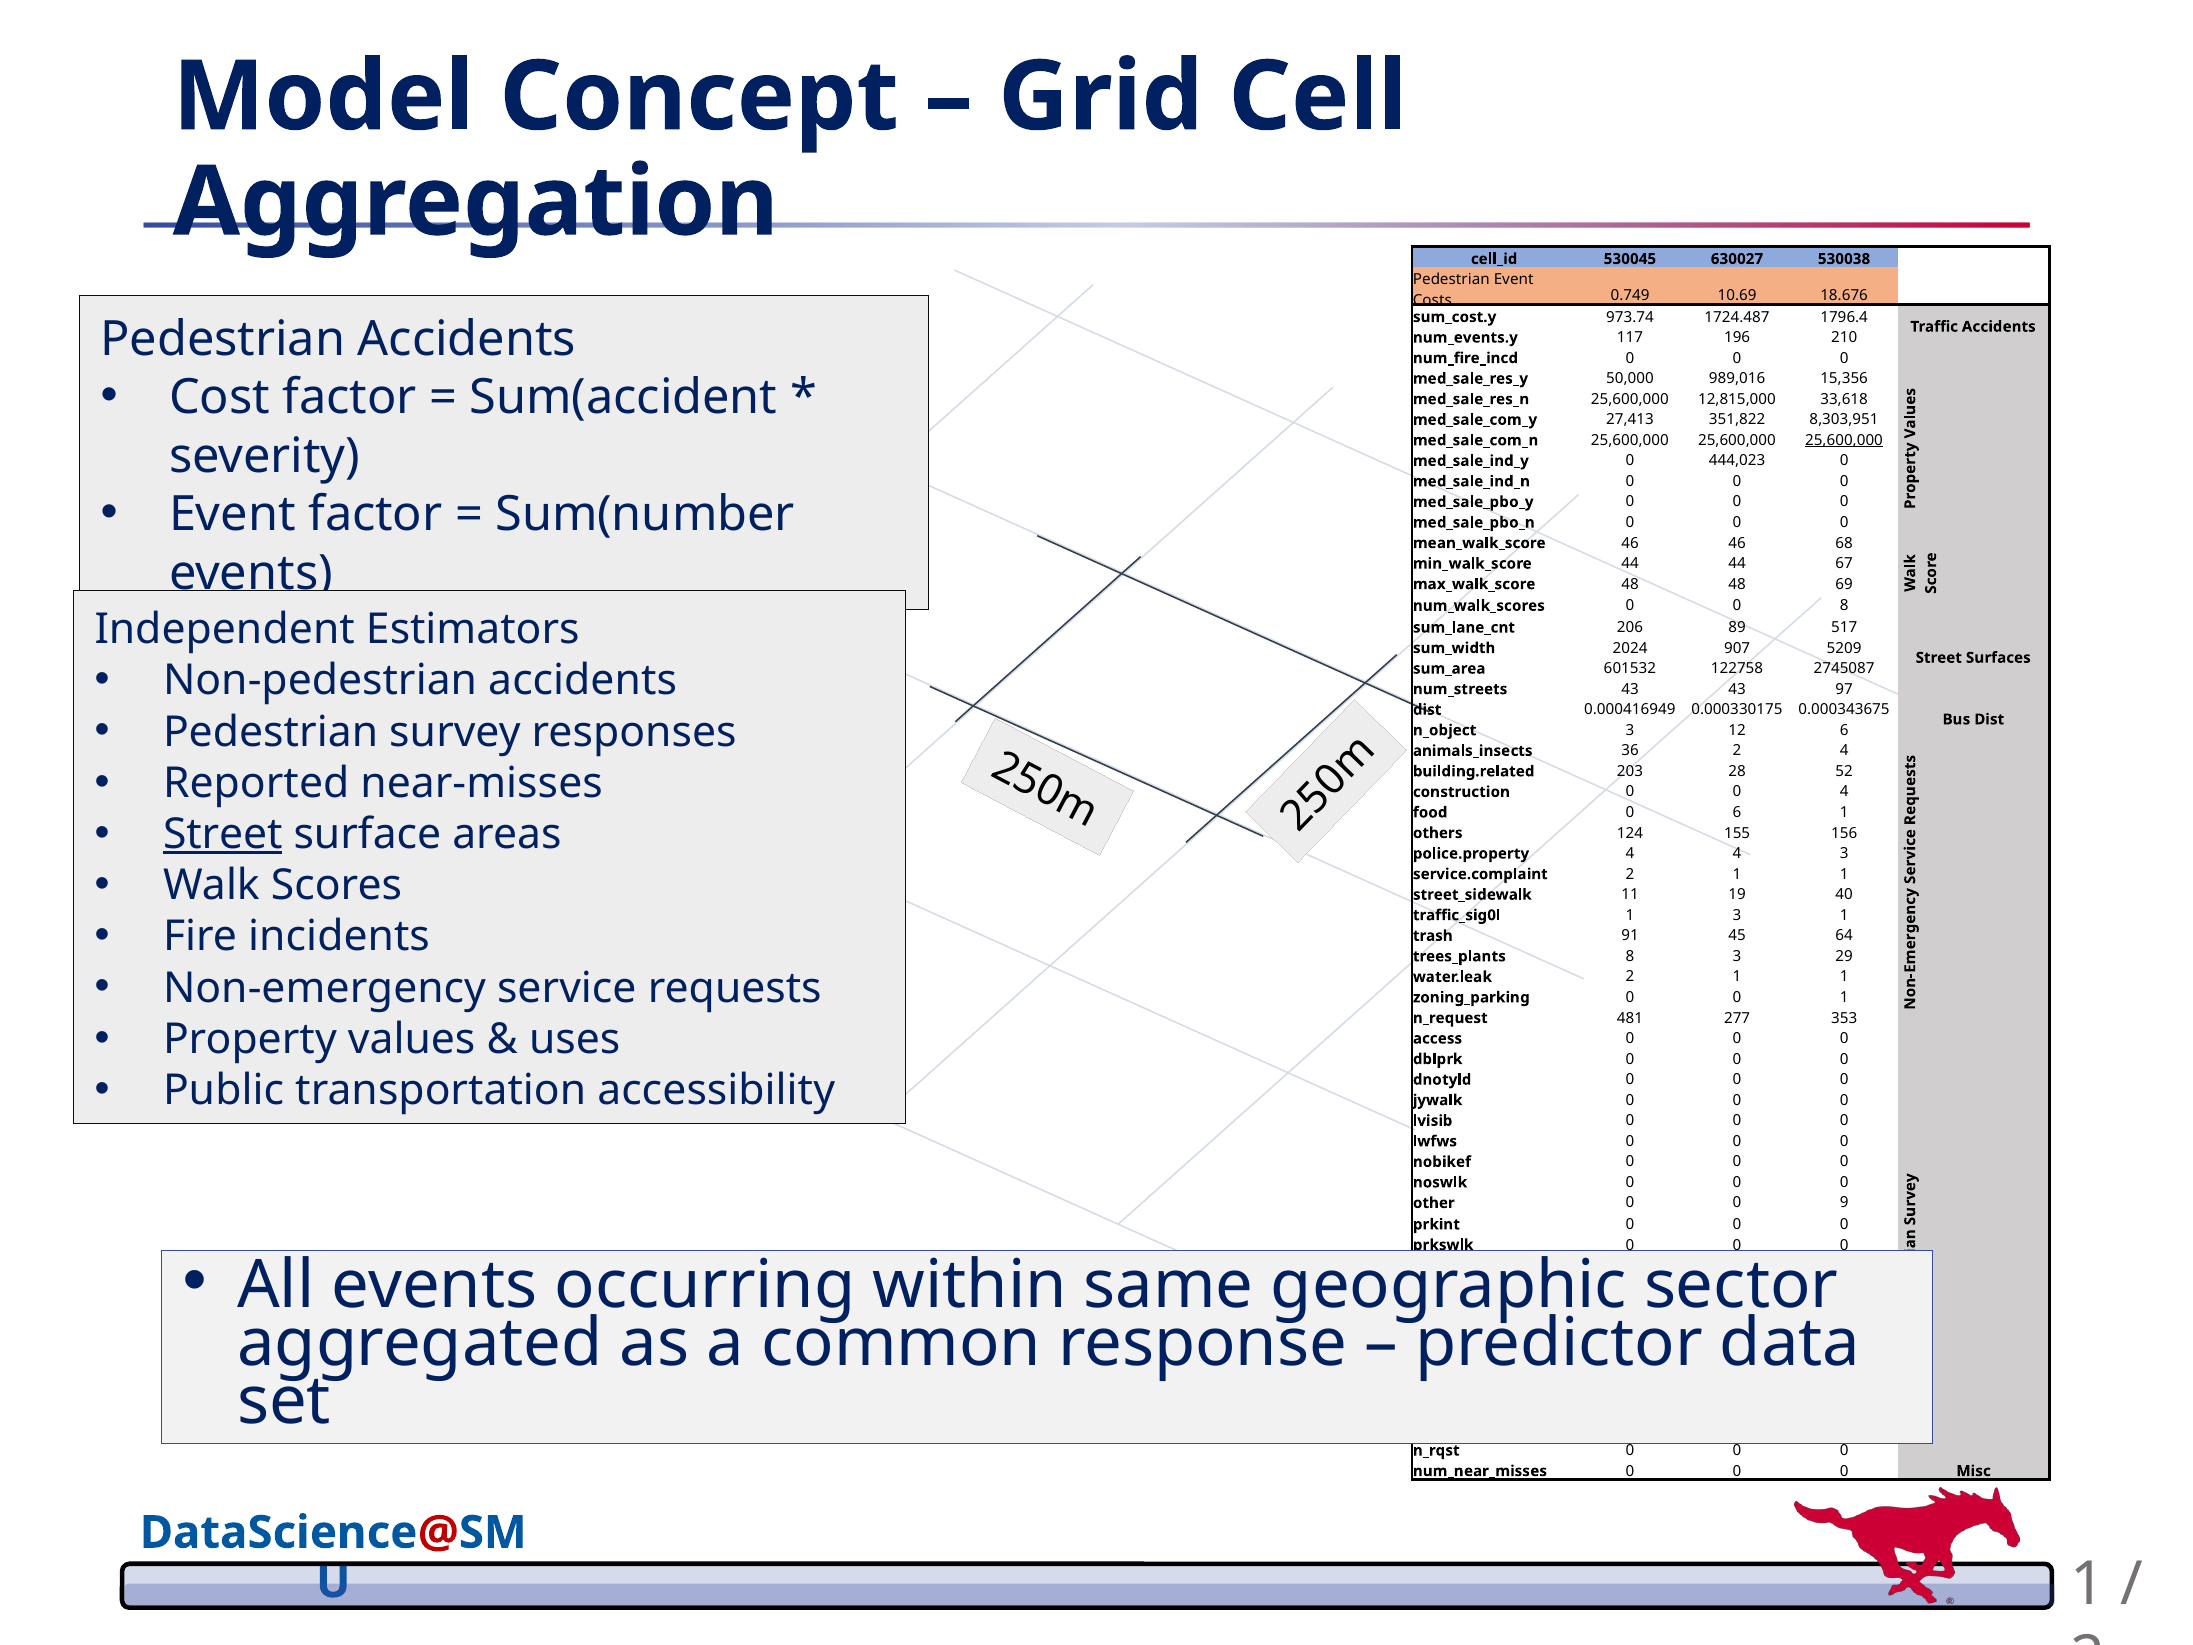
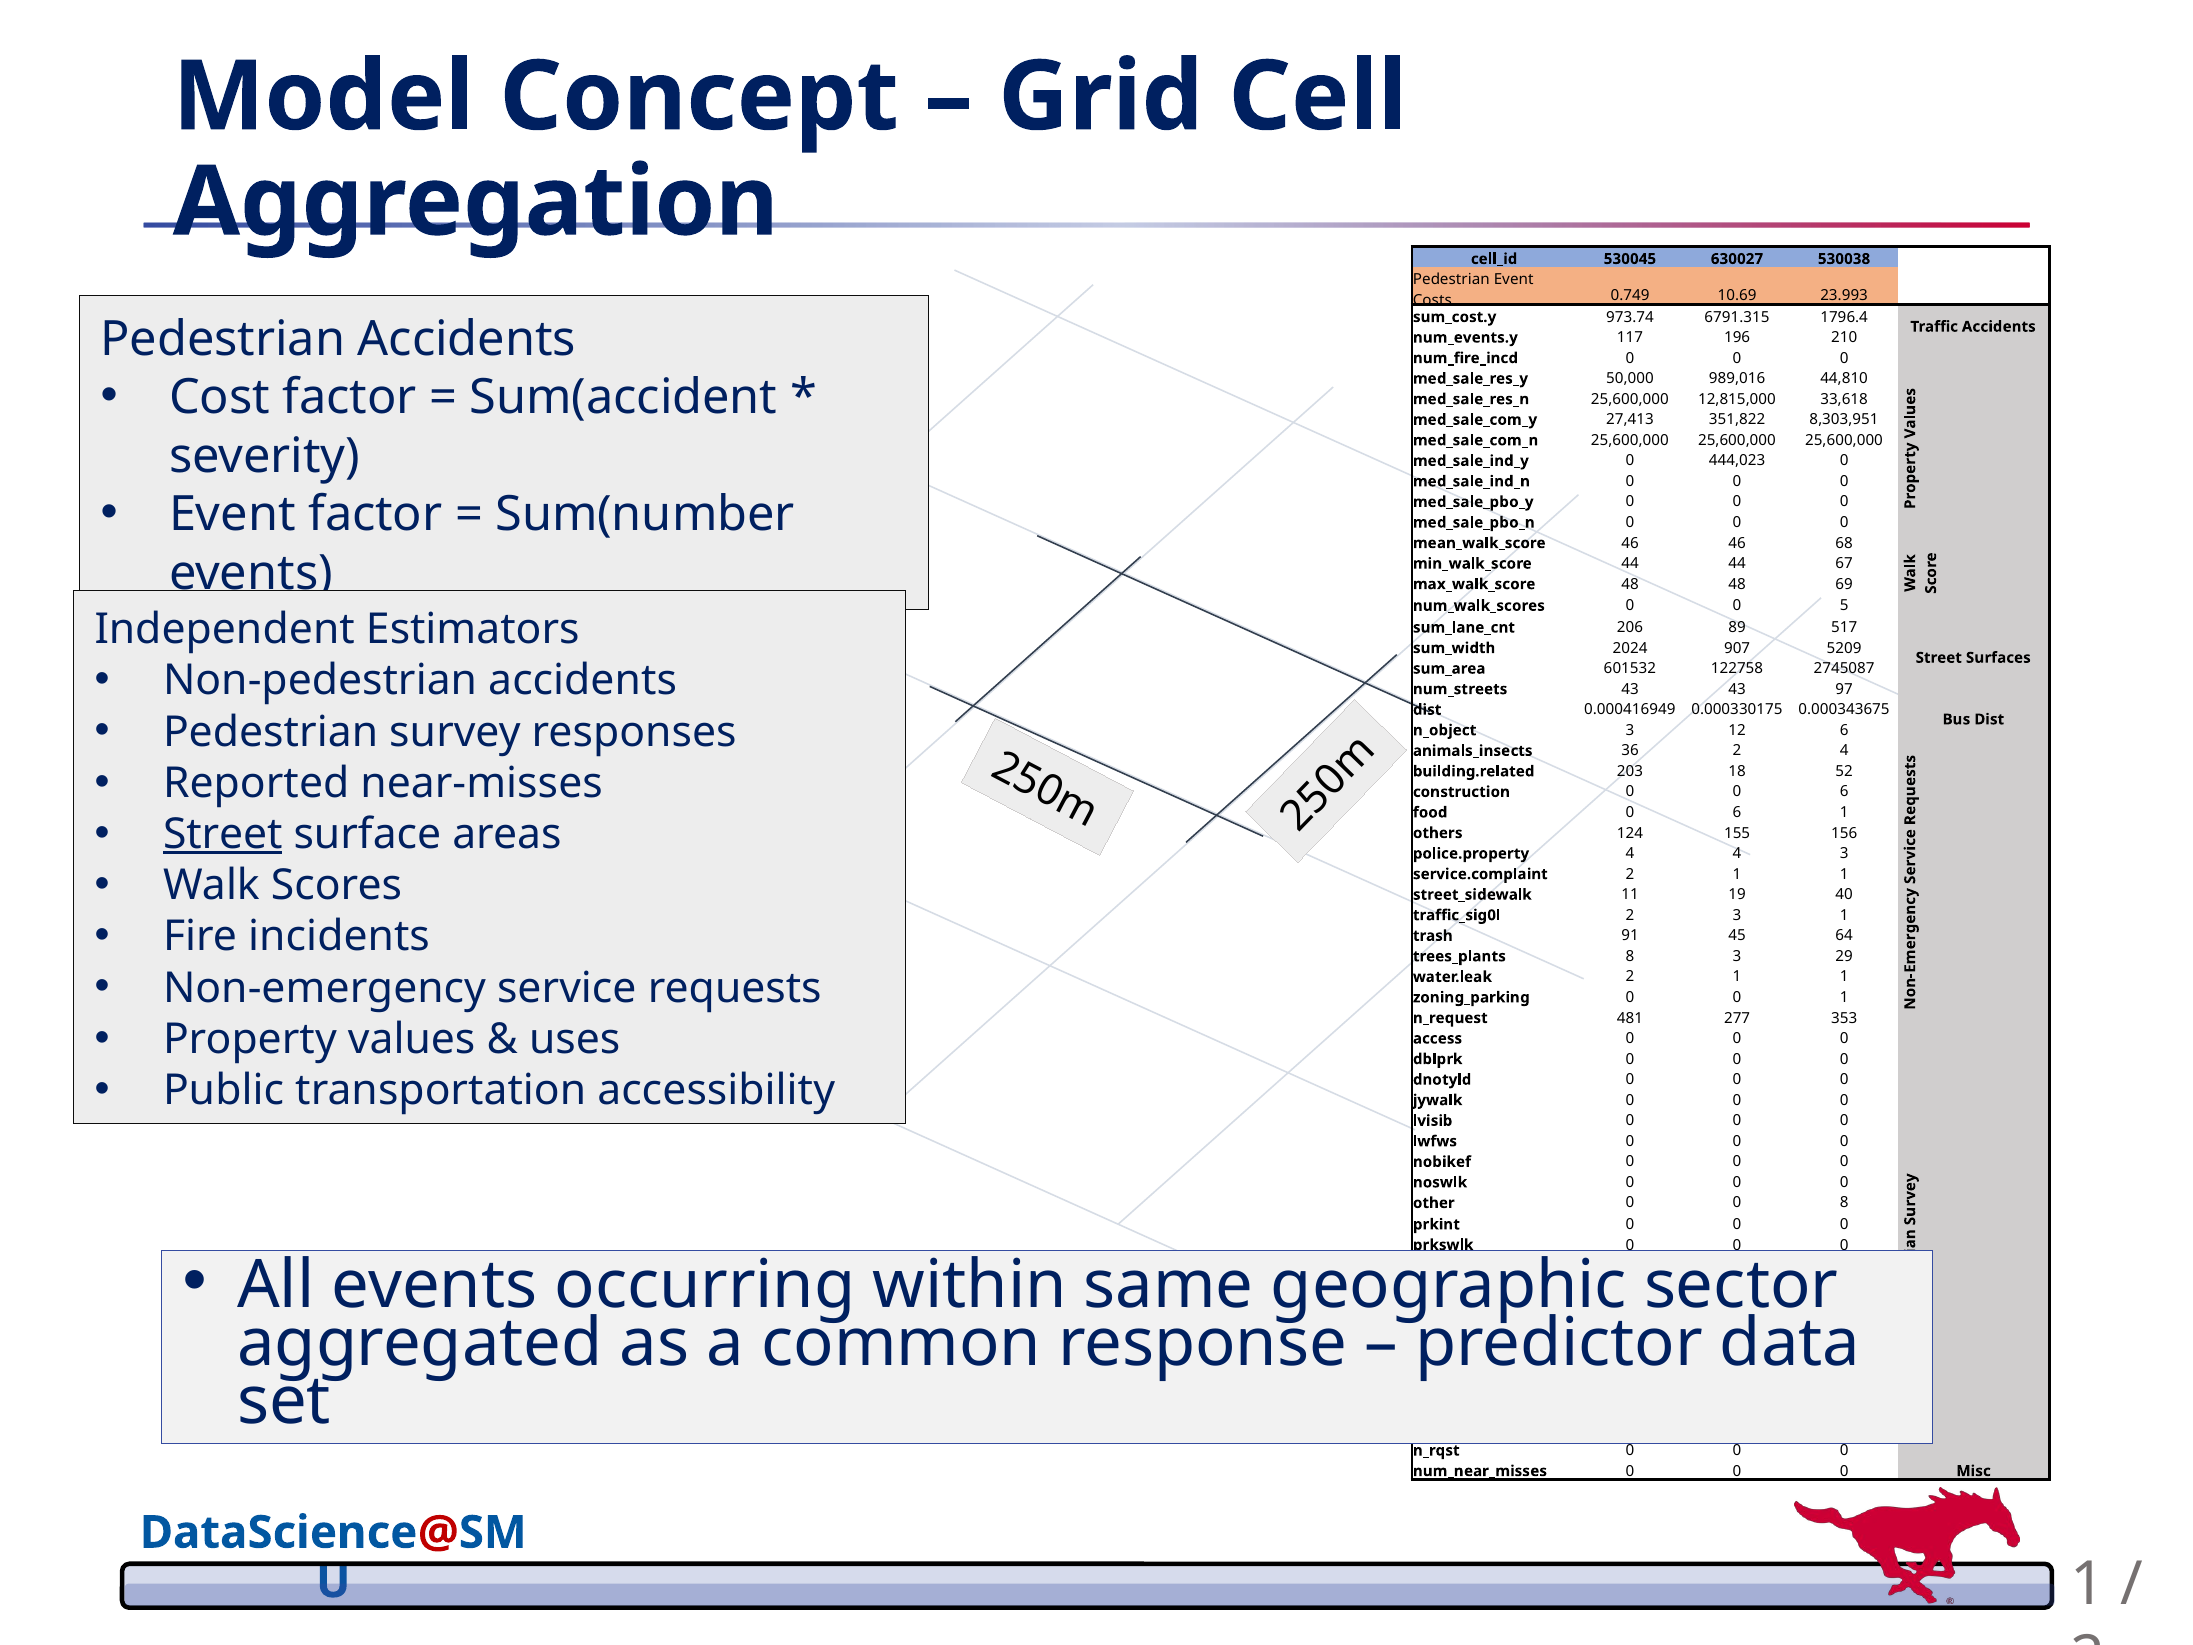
18.676: 18.676 -> 23.993 (1844, 295)
1724.487: 1724.487 -> 6791.315 (1737, 317)
15,356: 15,356 -> 44,810 (1844, 379)
25,600,000 underline: present -> none (1844, 440)
0 8: 8 -> 5 (1844, 606)
28: 28 -> 18 (1737, 771)
0 0 4: 4 -> 6 (1844, 792)
1: 1 -> 2 (1630, 915)
0 9: 9 -> 8 (1844, 1203)
